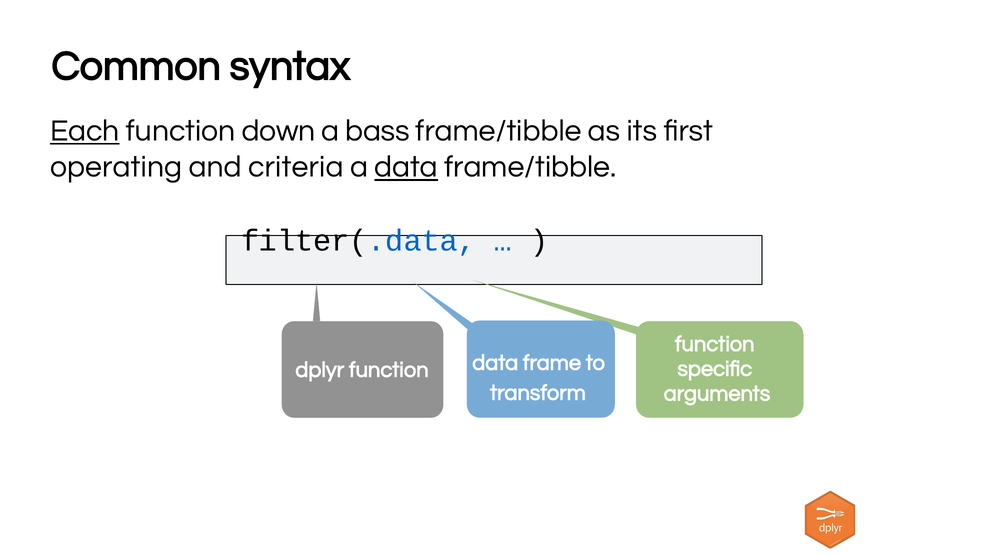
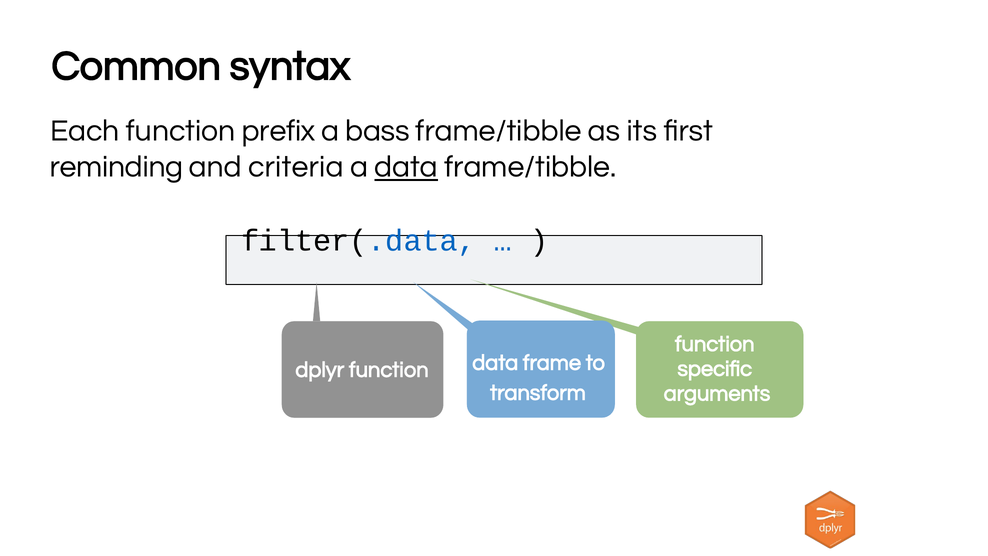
Each underline: present -> none (85, 131)
down: down -> prefix (279, 131)
operating: operating -> reminding (117, 167)
